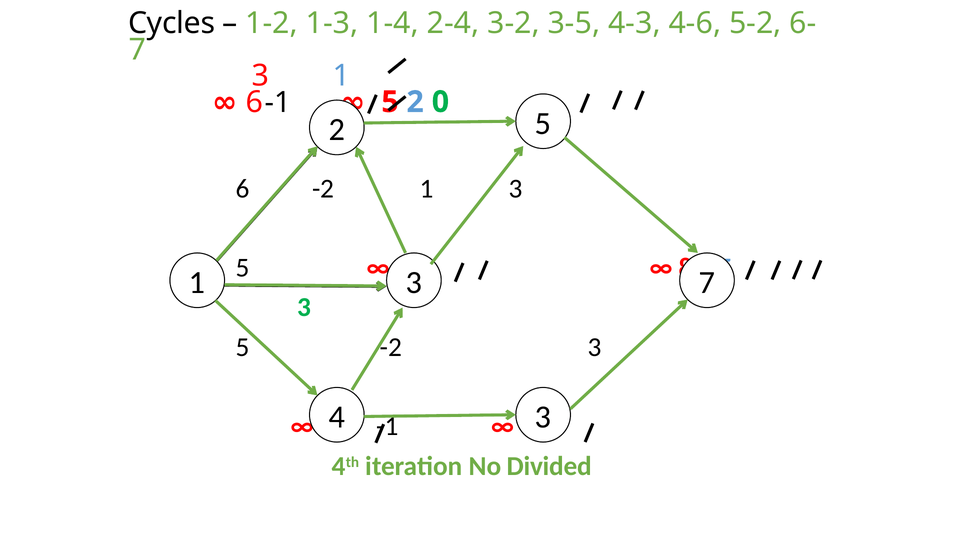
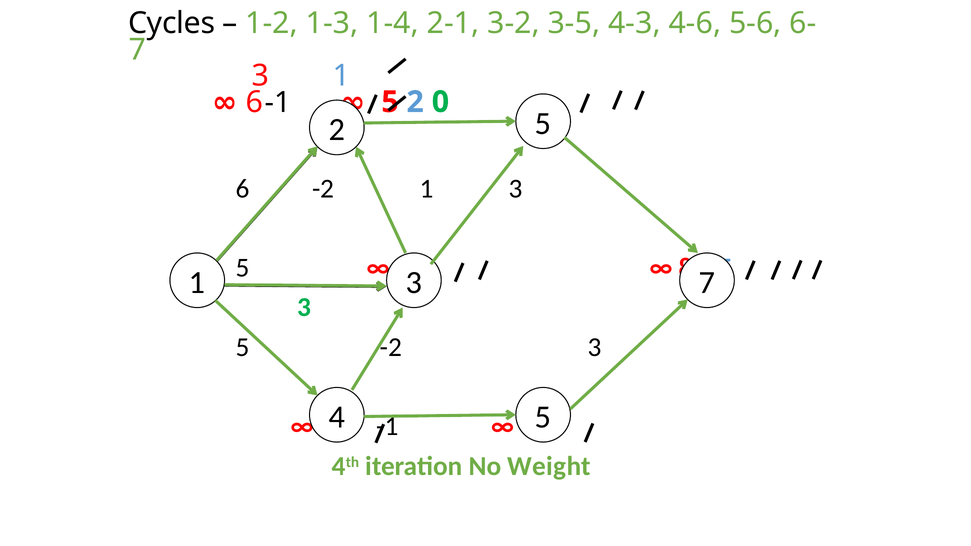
2-4: 2-4 -> 2-1 (453, 23)
5-2: 5-2 -> 5-6 (755, 23)
4 3: 3 -> 5 (543, 417)
Divided: Divided -> Weight (549, 466)
